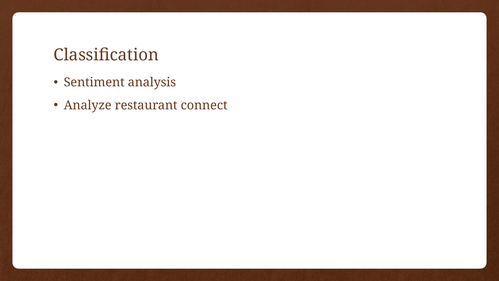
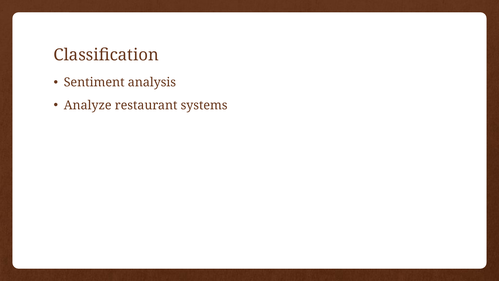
connect: connect -> systems (204, 105)
